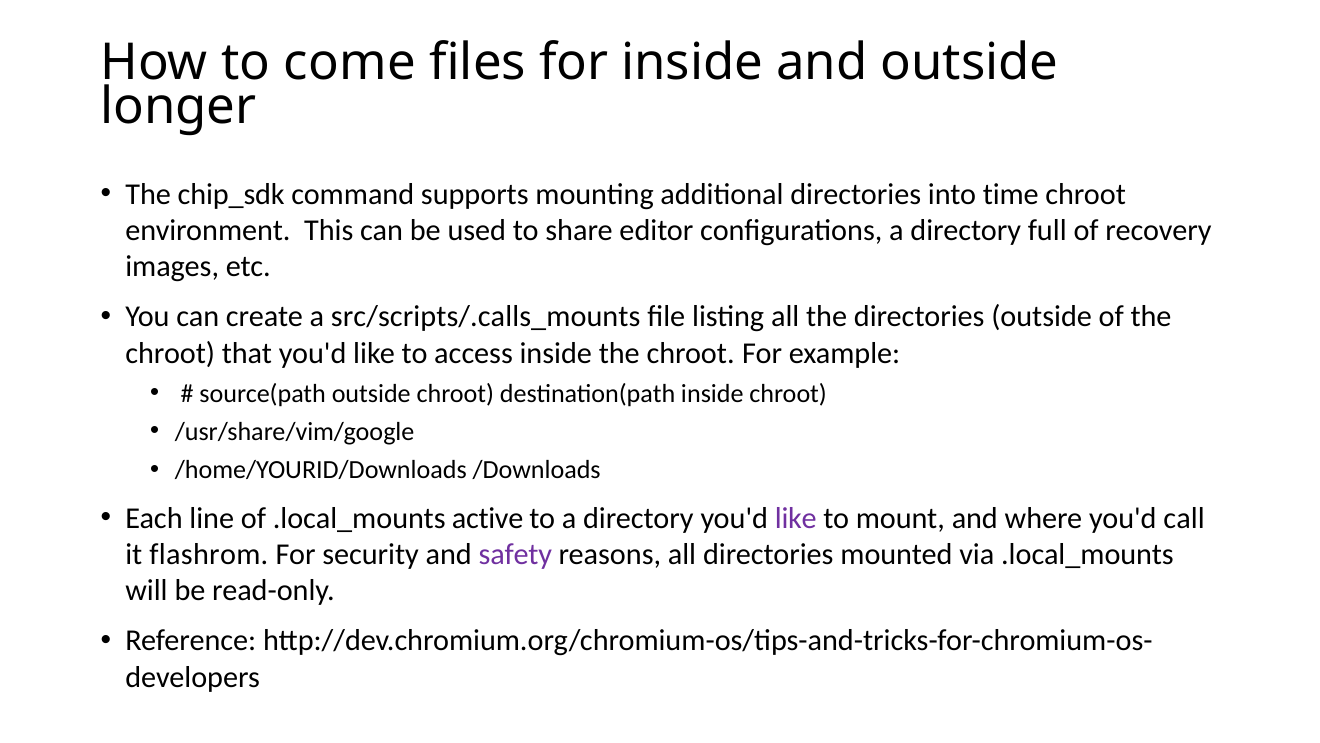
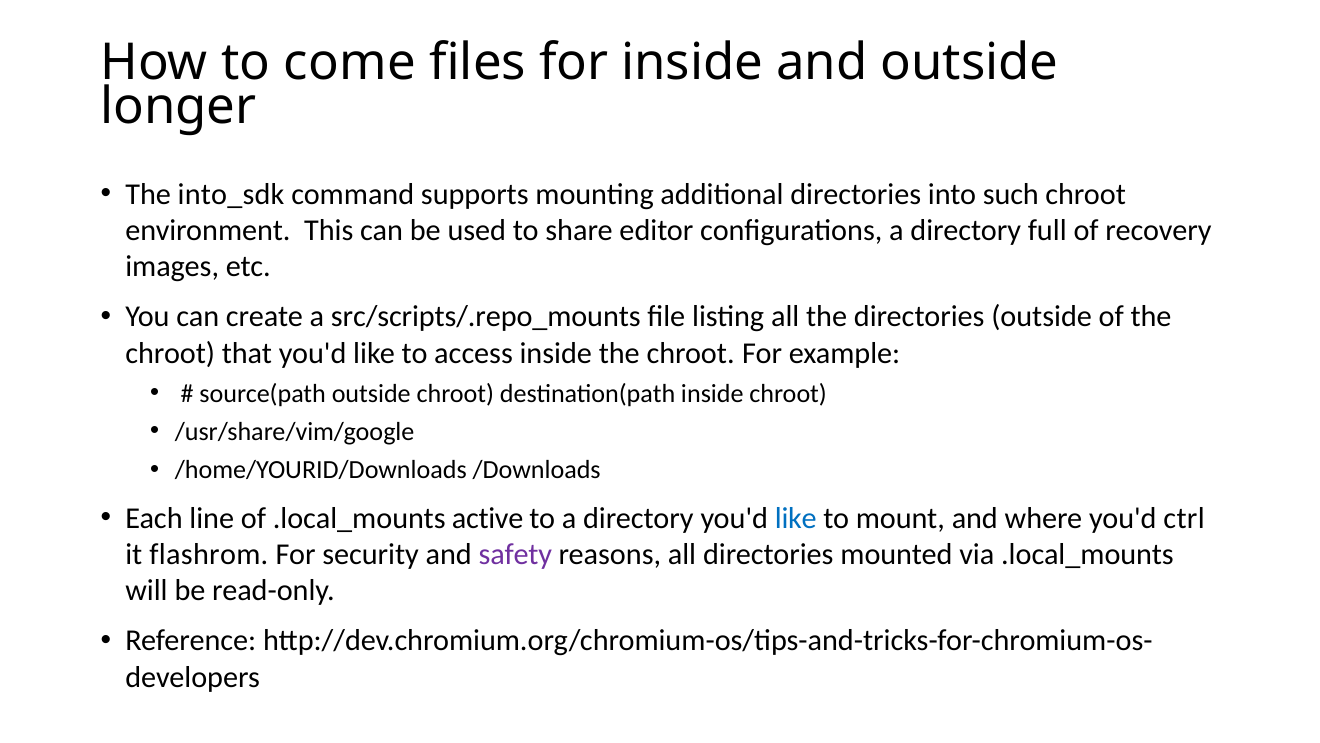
chip_sdk: chip_sdk -> into_sdk (231, 194)
time: time -> such (1011, 194)
src/scripts/.calls_mounts: src/scripts/.calls_mounts -> src/scripts/.repo_mounts (486, 317)
like colour: purple -> blue (796, 518)
call: call -> ctrl (1184, 518)
